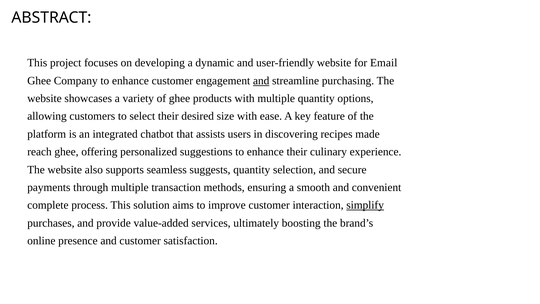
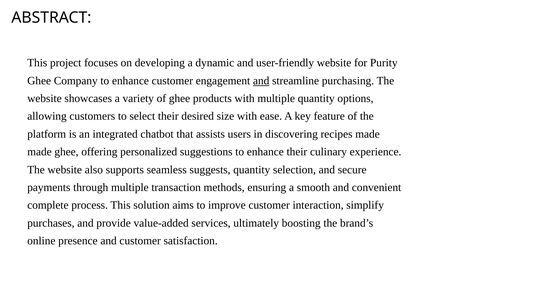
Email: Email -> Purity (384, 63)
reach: reach -> made (39, 152)
simplify underline: present -> none (365, 205)
